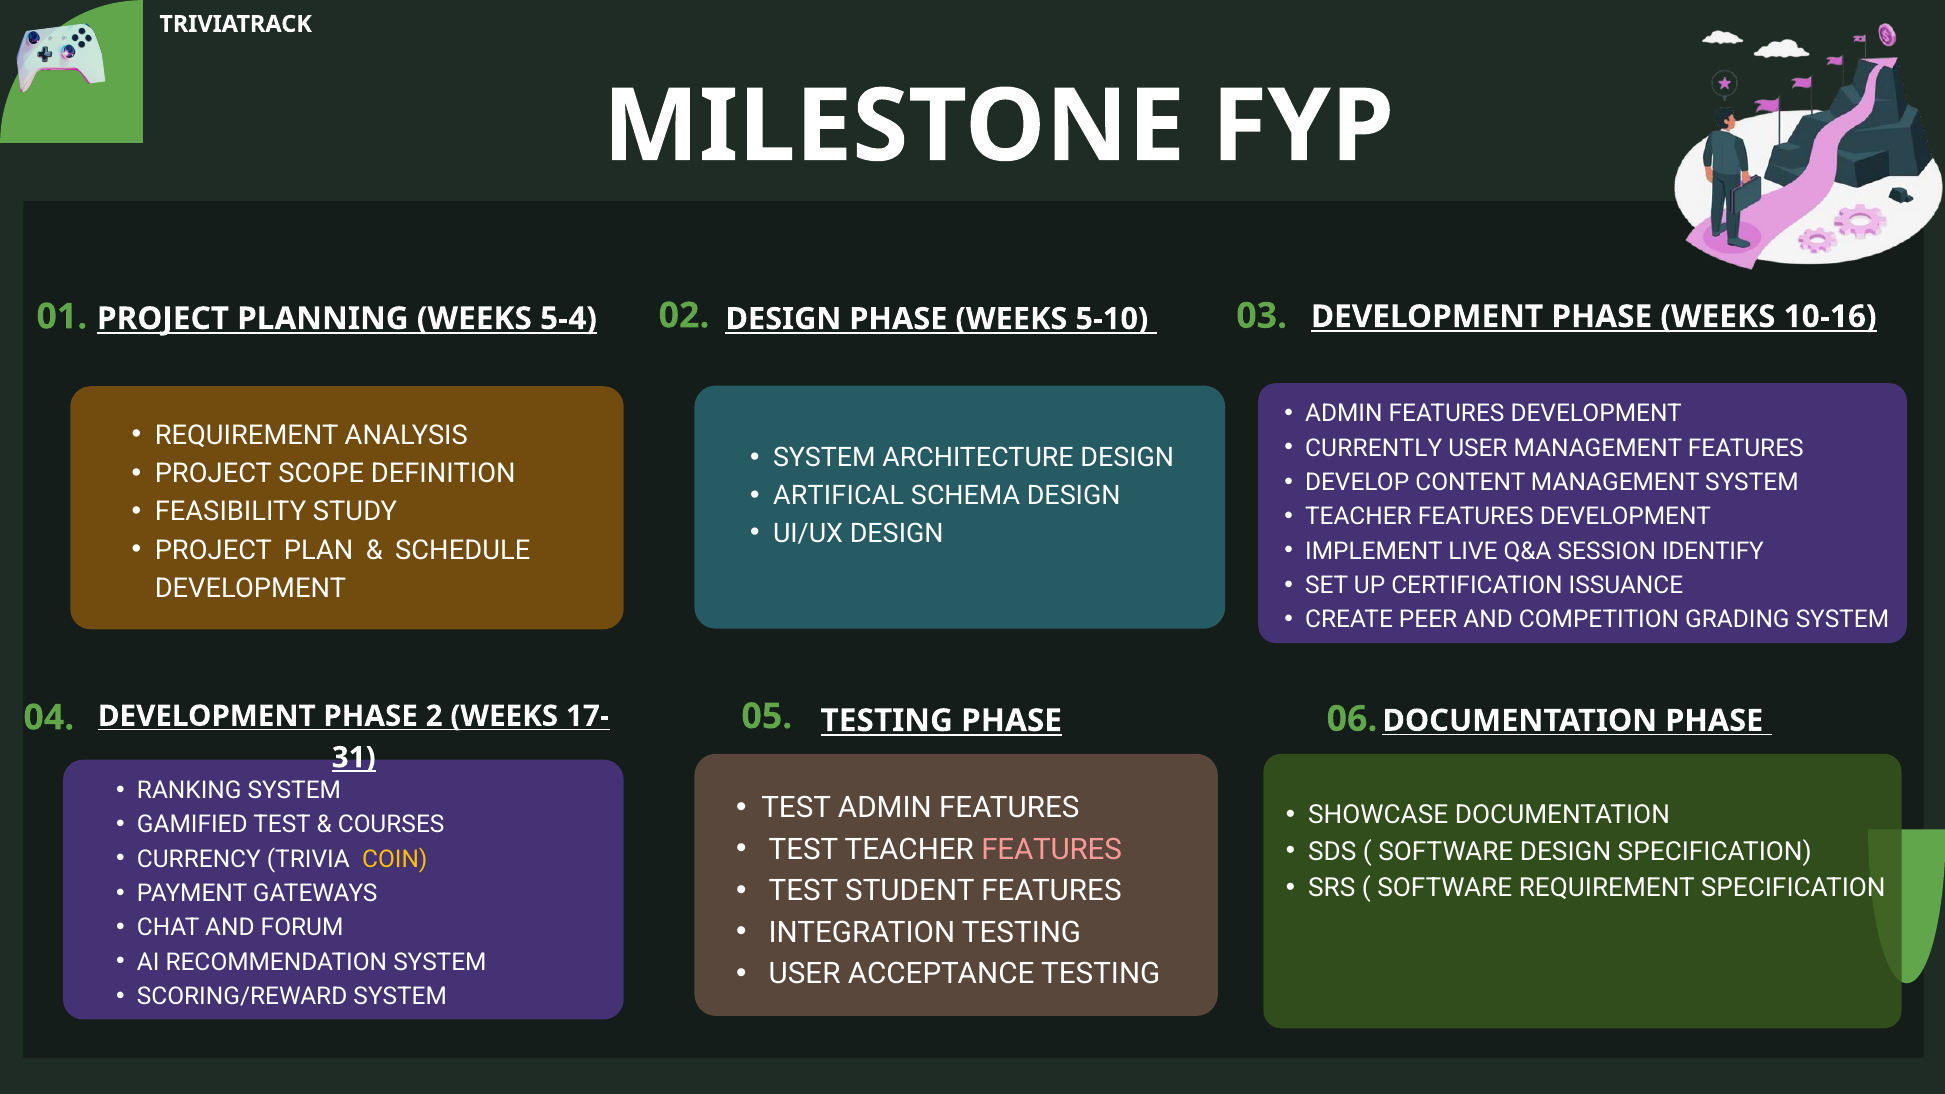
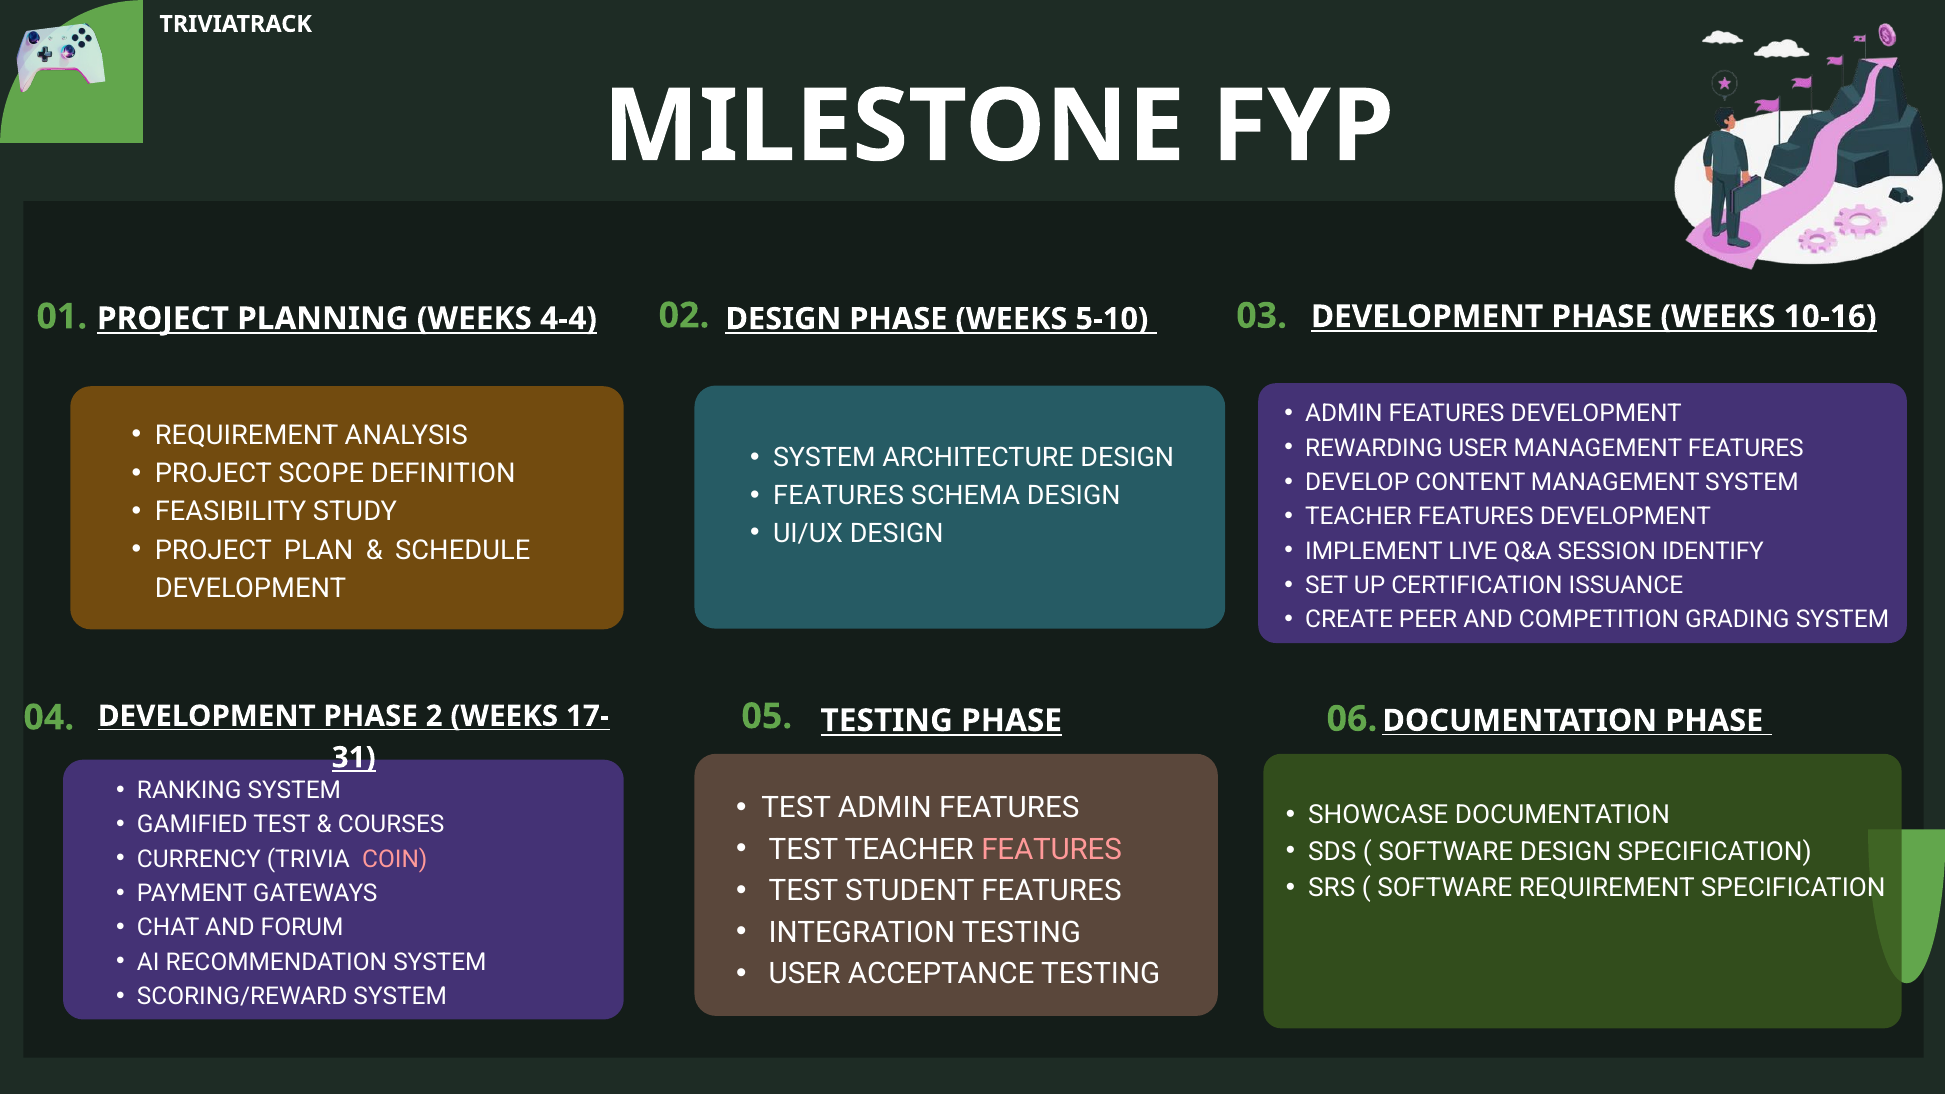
5-4: 5-4 -> 4-4 (569, 319)
CURRENTLY: CURRENTLY -> REWARDING (1374, 448)
ARTIFICAL: ARTIFICAL -> FEATURES (839, 496)
COIN colour: yellow -> pink (395, 859)
